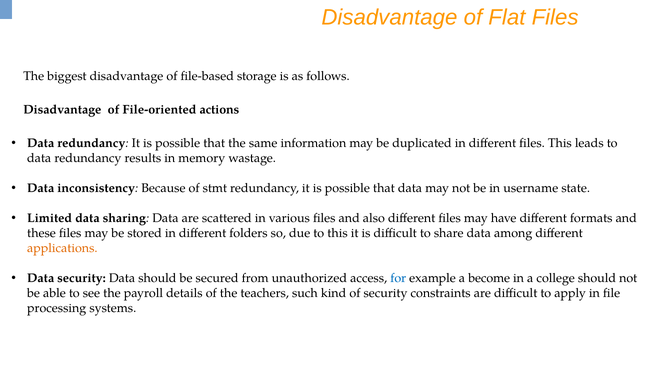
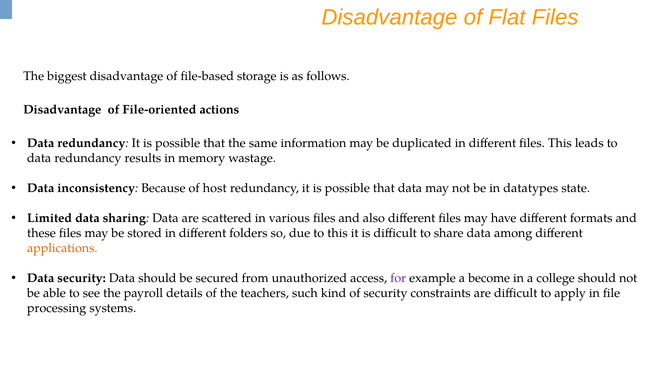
stmt: stmt -> host (215, 188)
username: username -> datatypes (531, 188)
for colour: blue -> purple (398, 278)
